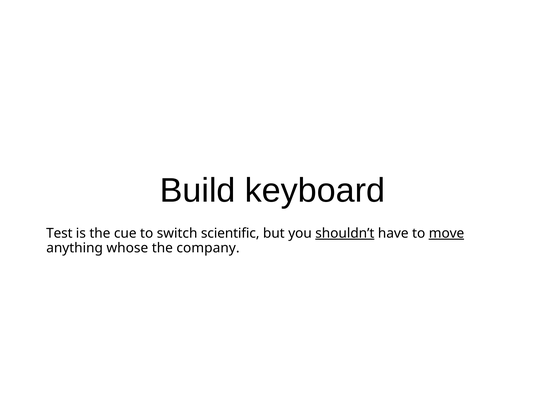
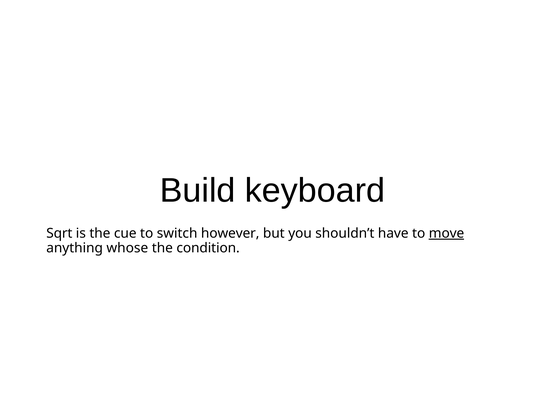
Test: Test -> Sqrt (59, 233)
scientific: scientific -> however (230, 233)
shouldn’t underline: present -> none (345, 233)
company: company -> condition (208, 248)
